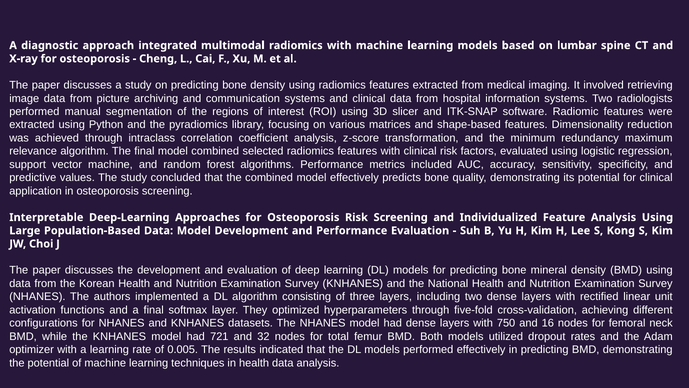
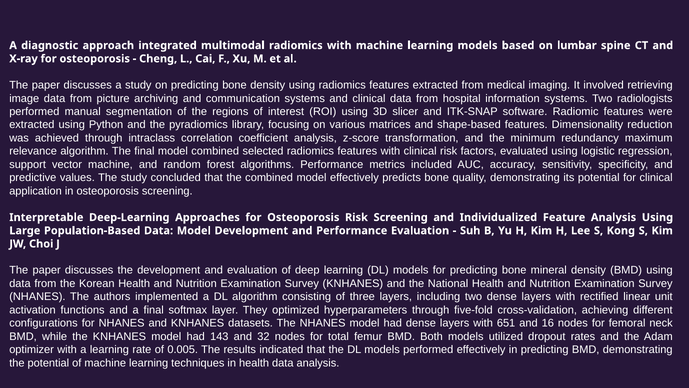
750: 750 -> 651 (506, 323)
721: 721 -> 143 (219, 336)
